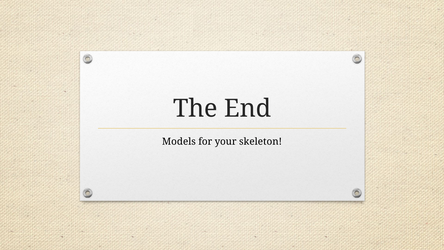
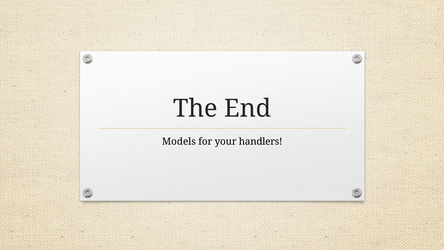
skeleton: skeleton -> handlers (261, 141)
